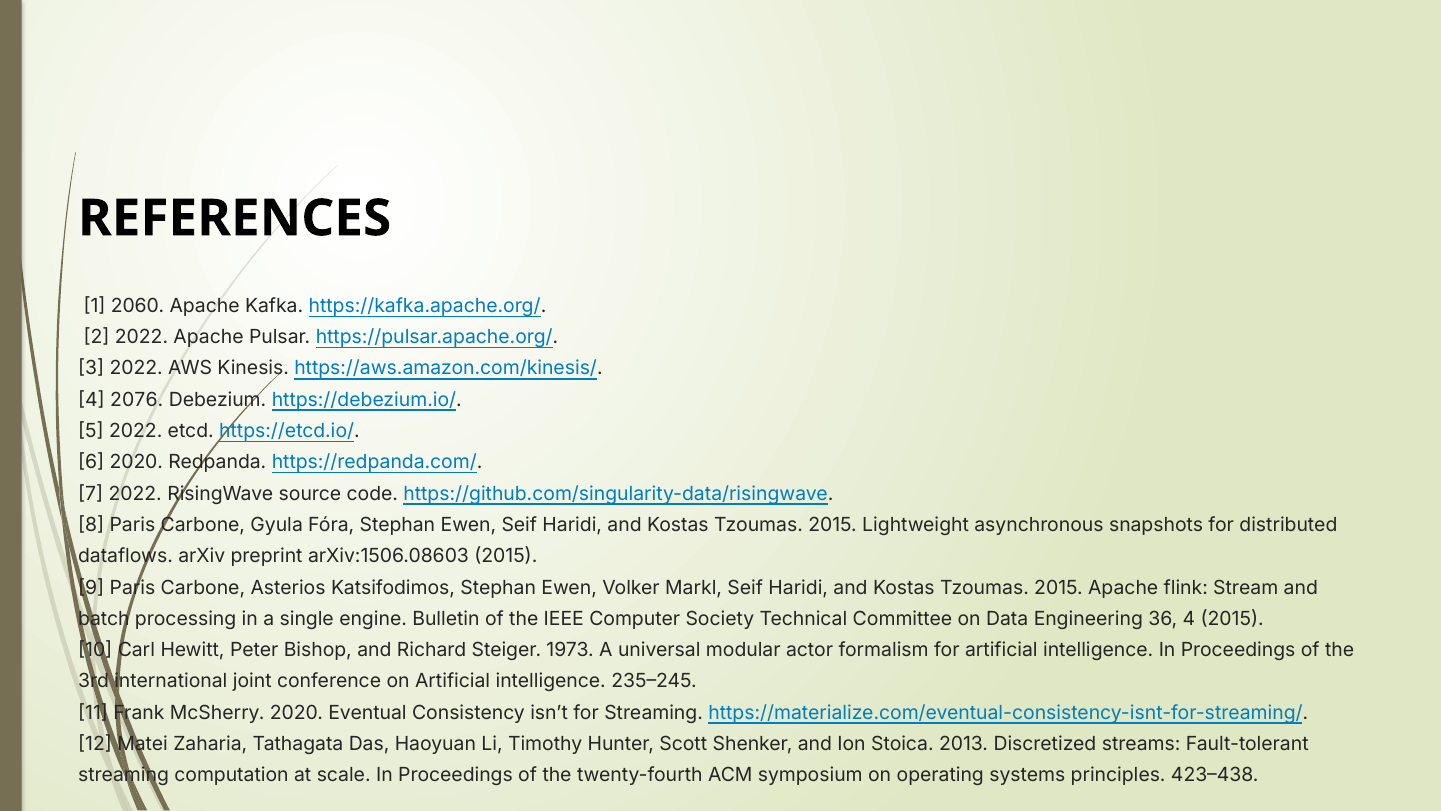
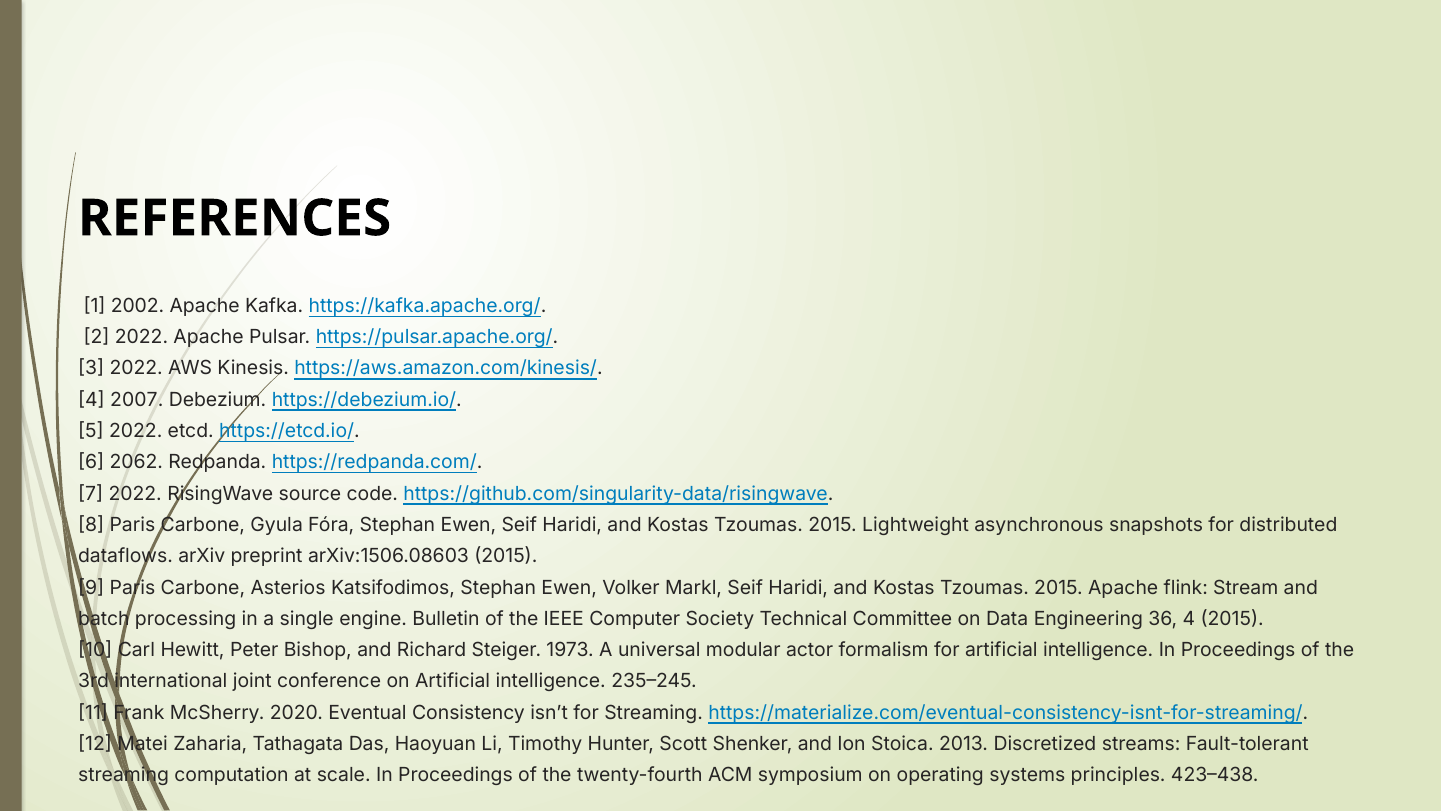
2060: 2060 -> 2002 (138, 306)
2076: 2076 -> 2007 (137, 400)
6 2020: 2020 -> 2062 (136, 462)
